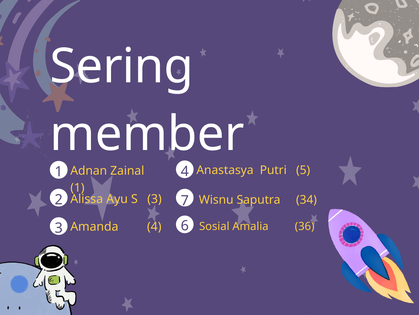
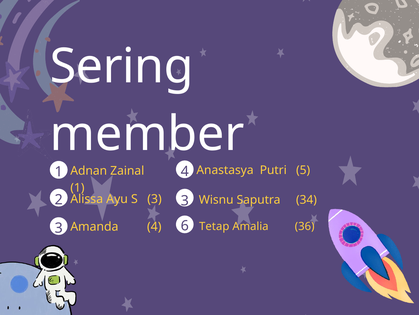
2 7: 7 -> 3 (185, 200)
Sosial: Sosial -> Tetap (214, 226)
